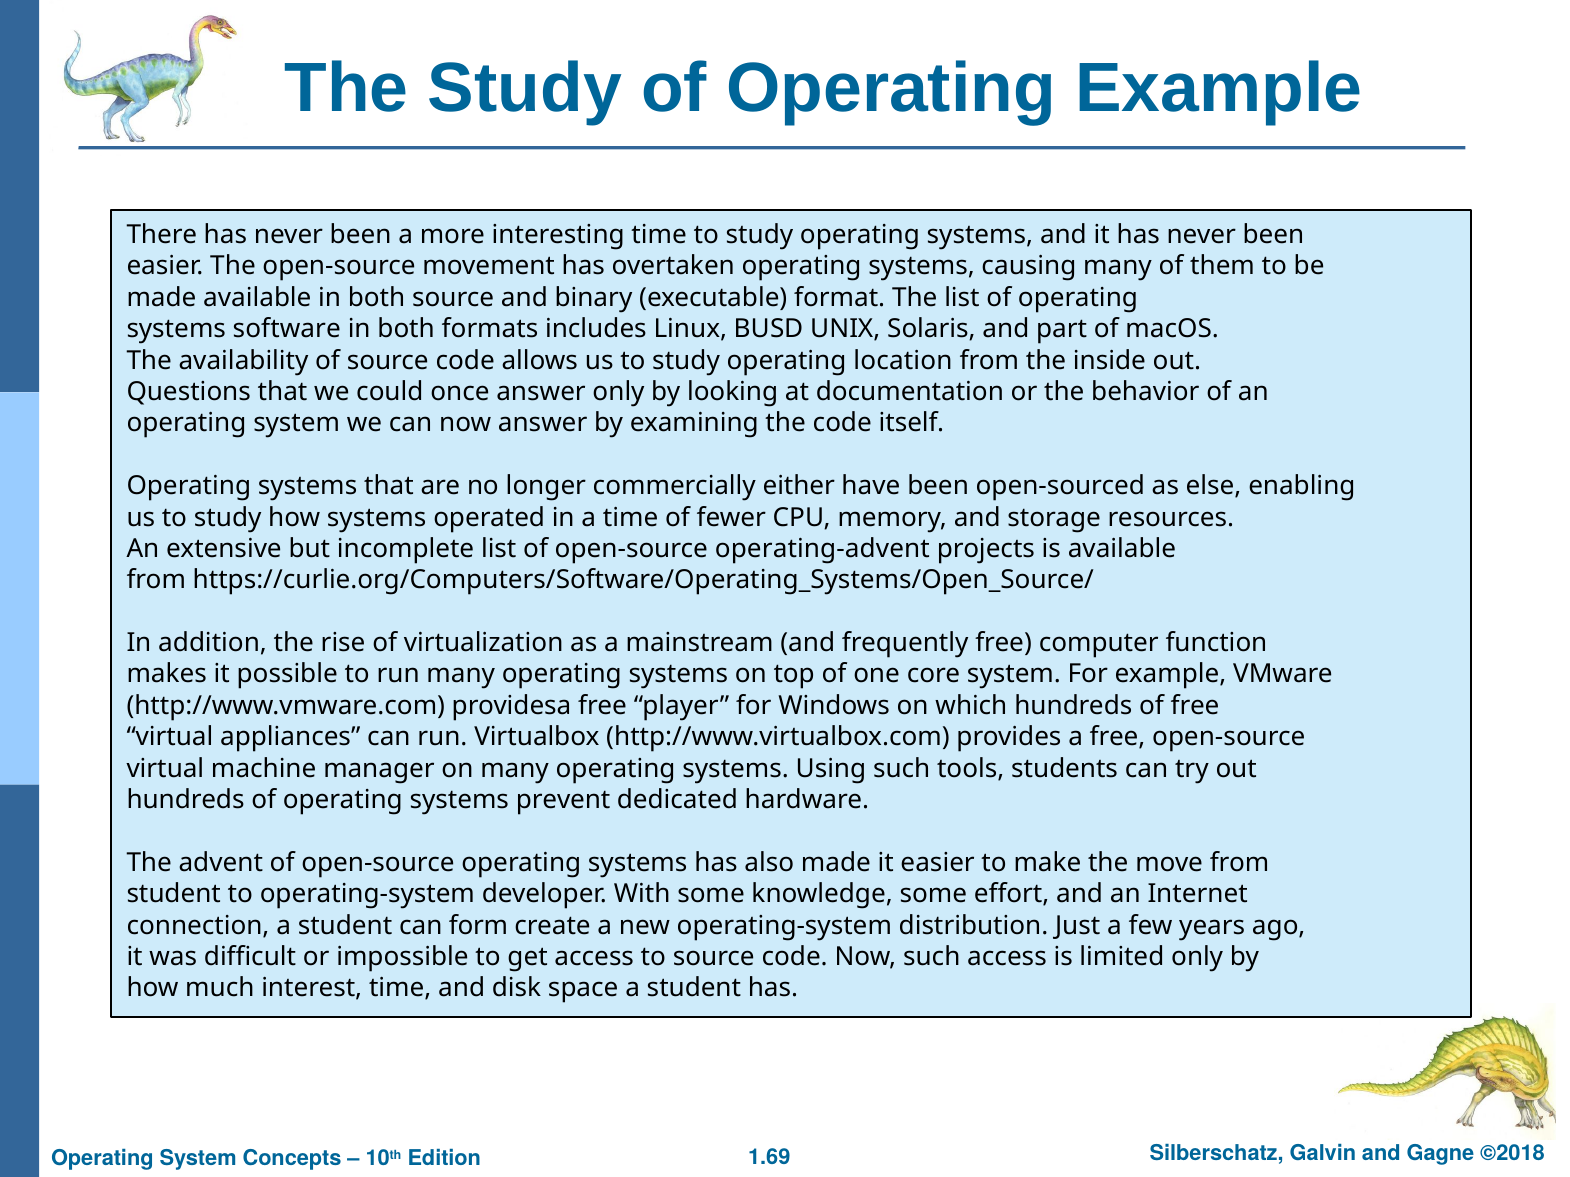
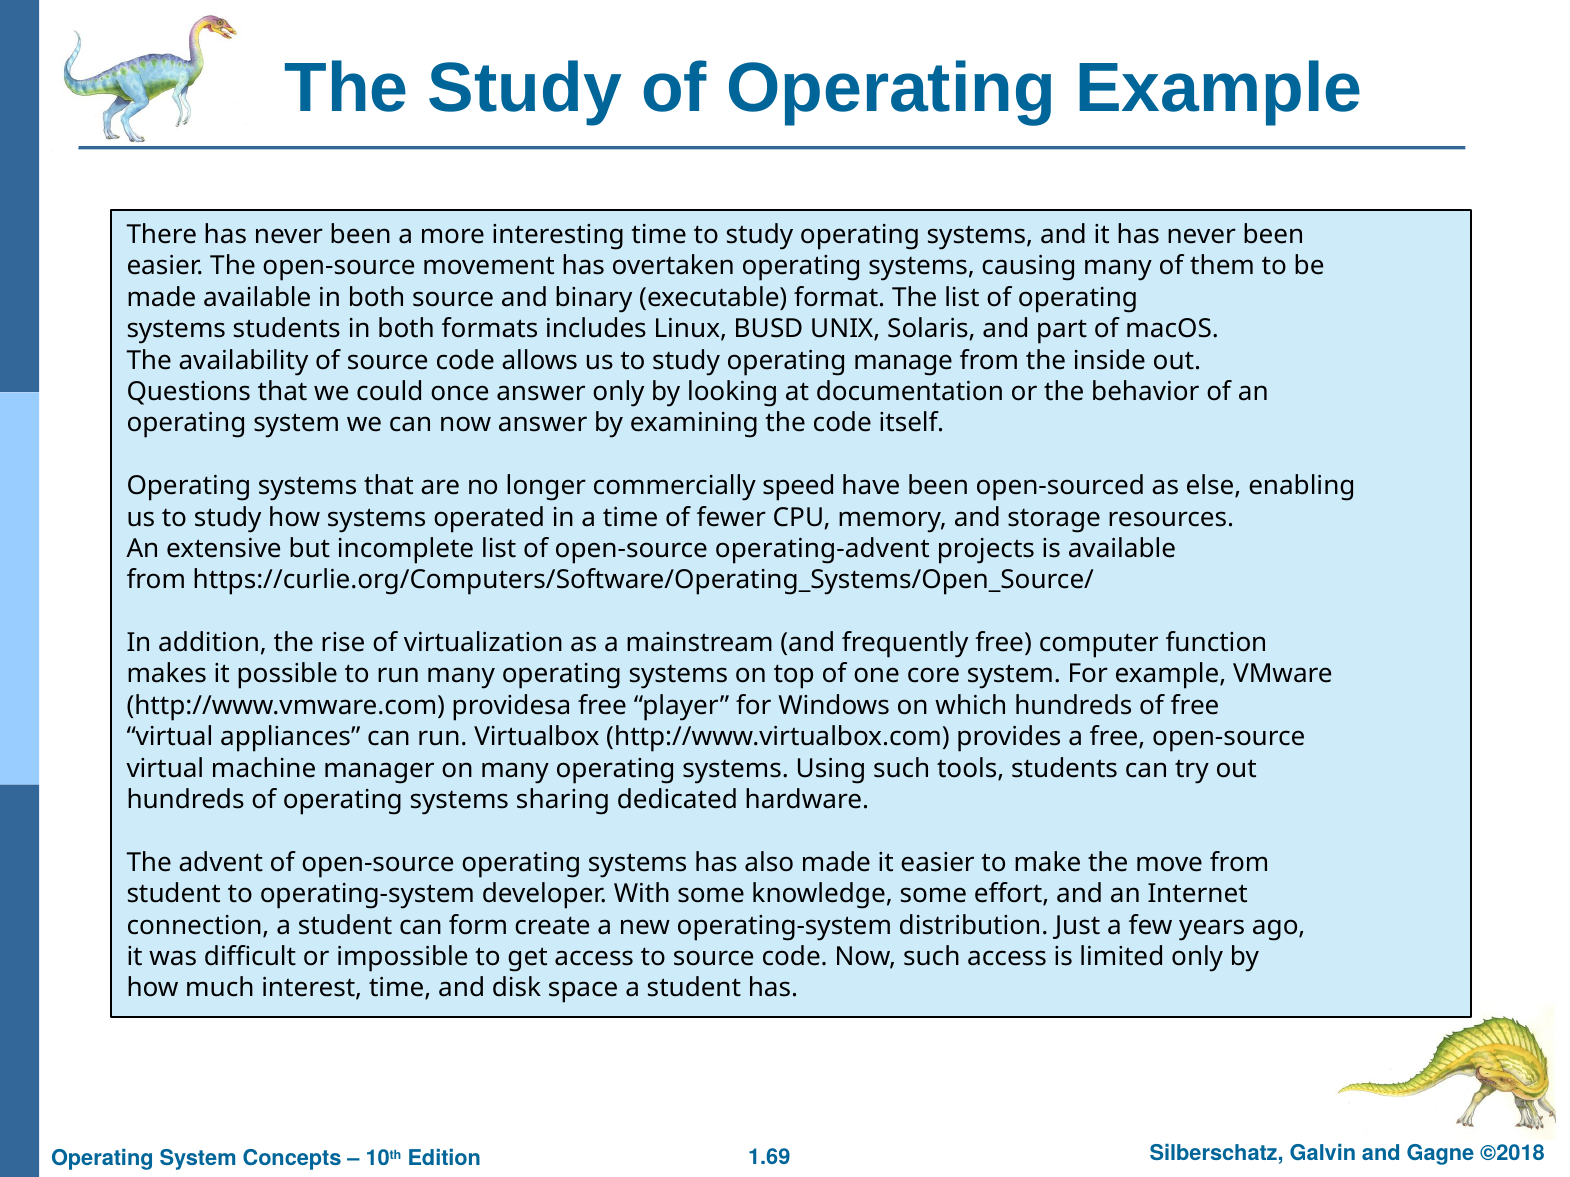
systems software: software -> students (287, 329)
location: location -> manage (903, 361)
either: either -> speed (799, 486)
prevent: prevent -> sharing (563, 800)
